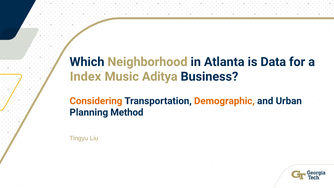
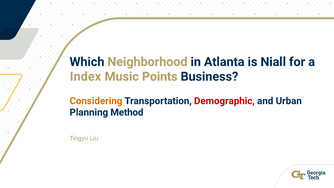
Data: Data -> Niall (273, 62)
Aditya: Aditya -> Points (160, 76)
Demographic colour: orange -> red (224, 101)
